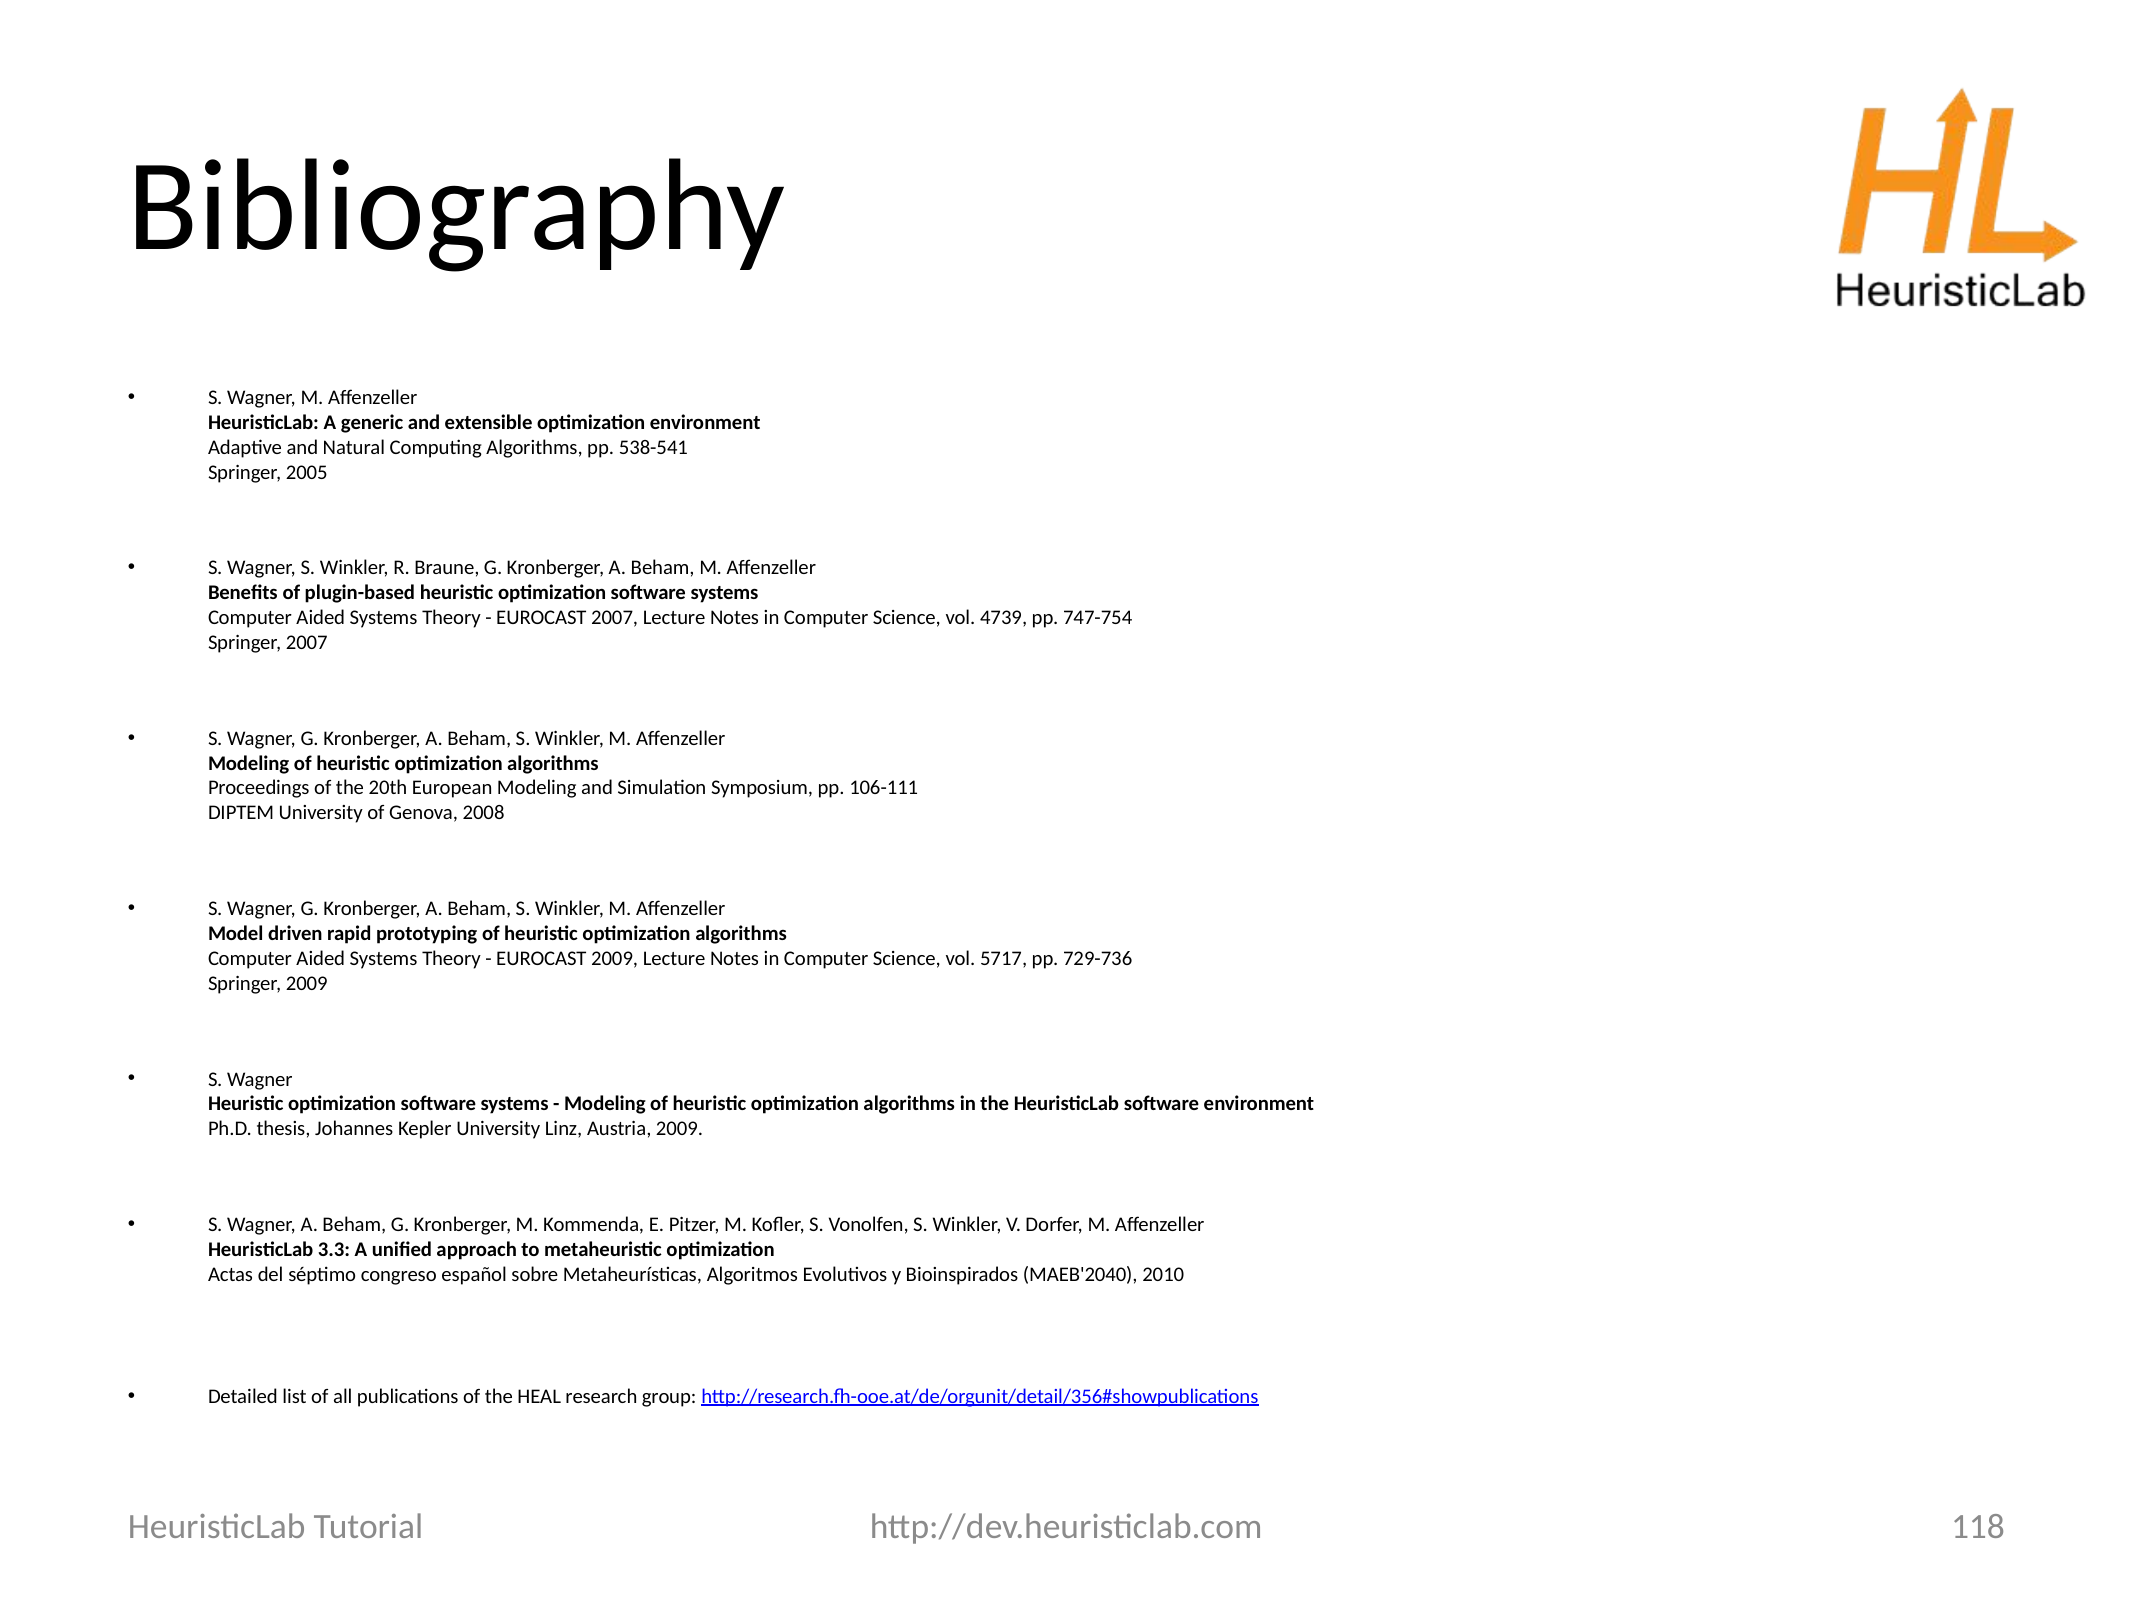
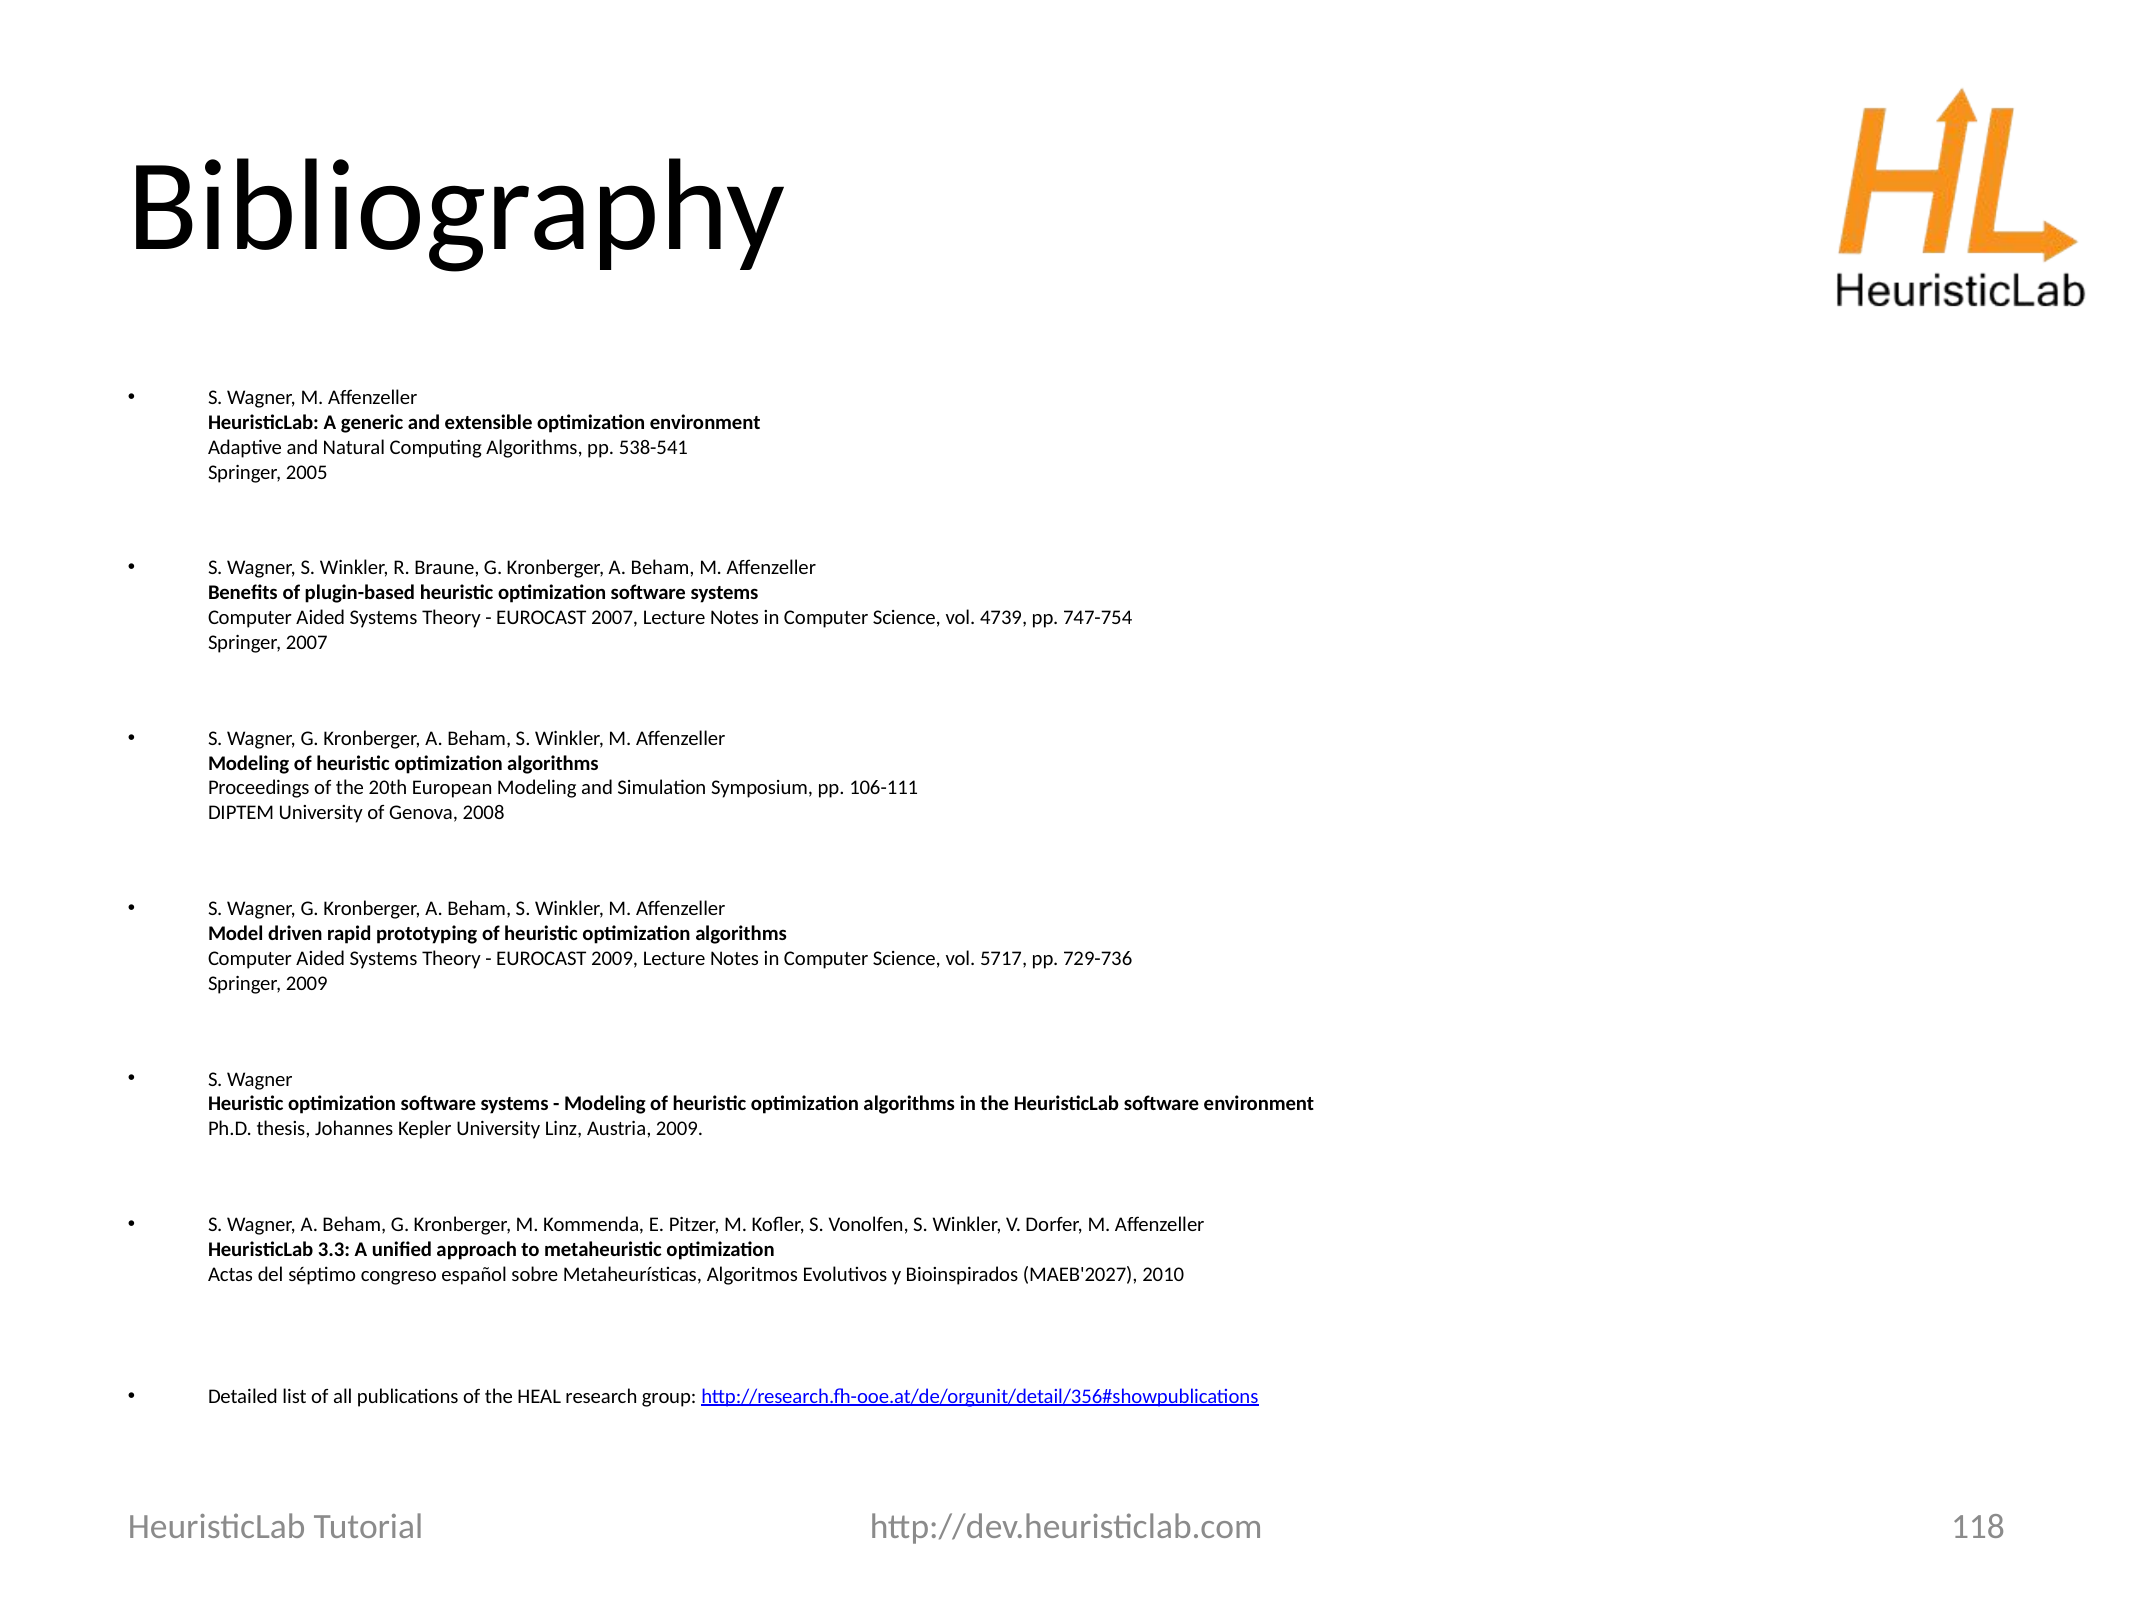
MAEB'2040: MAEB'2040 -> MAEB'2027 (1080, 1275)
